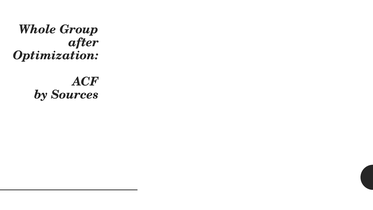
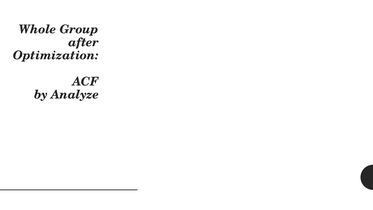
Sources: Sources -> Analyze (75, 94)
